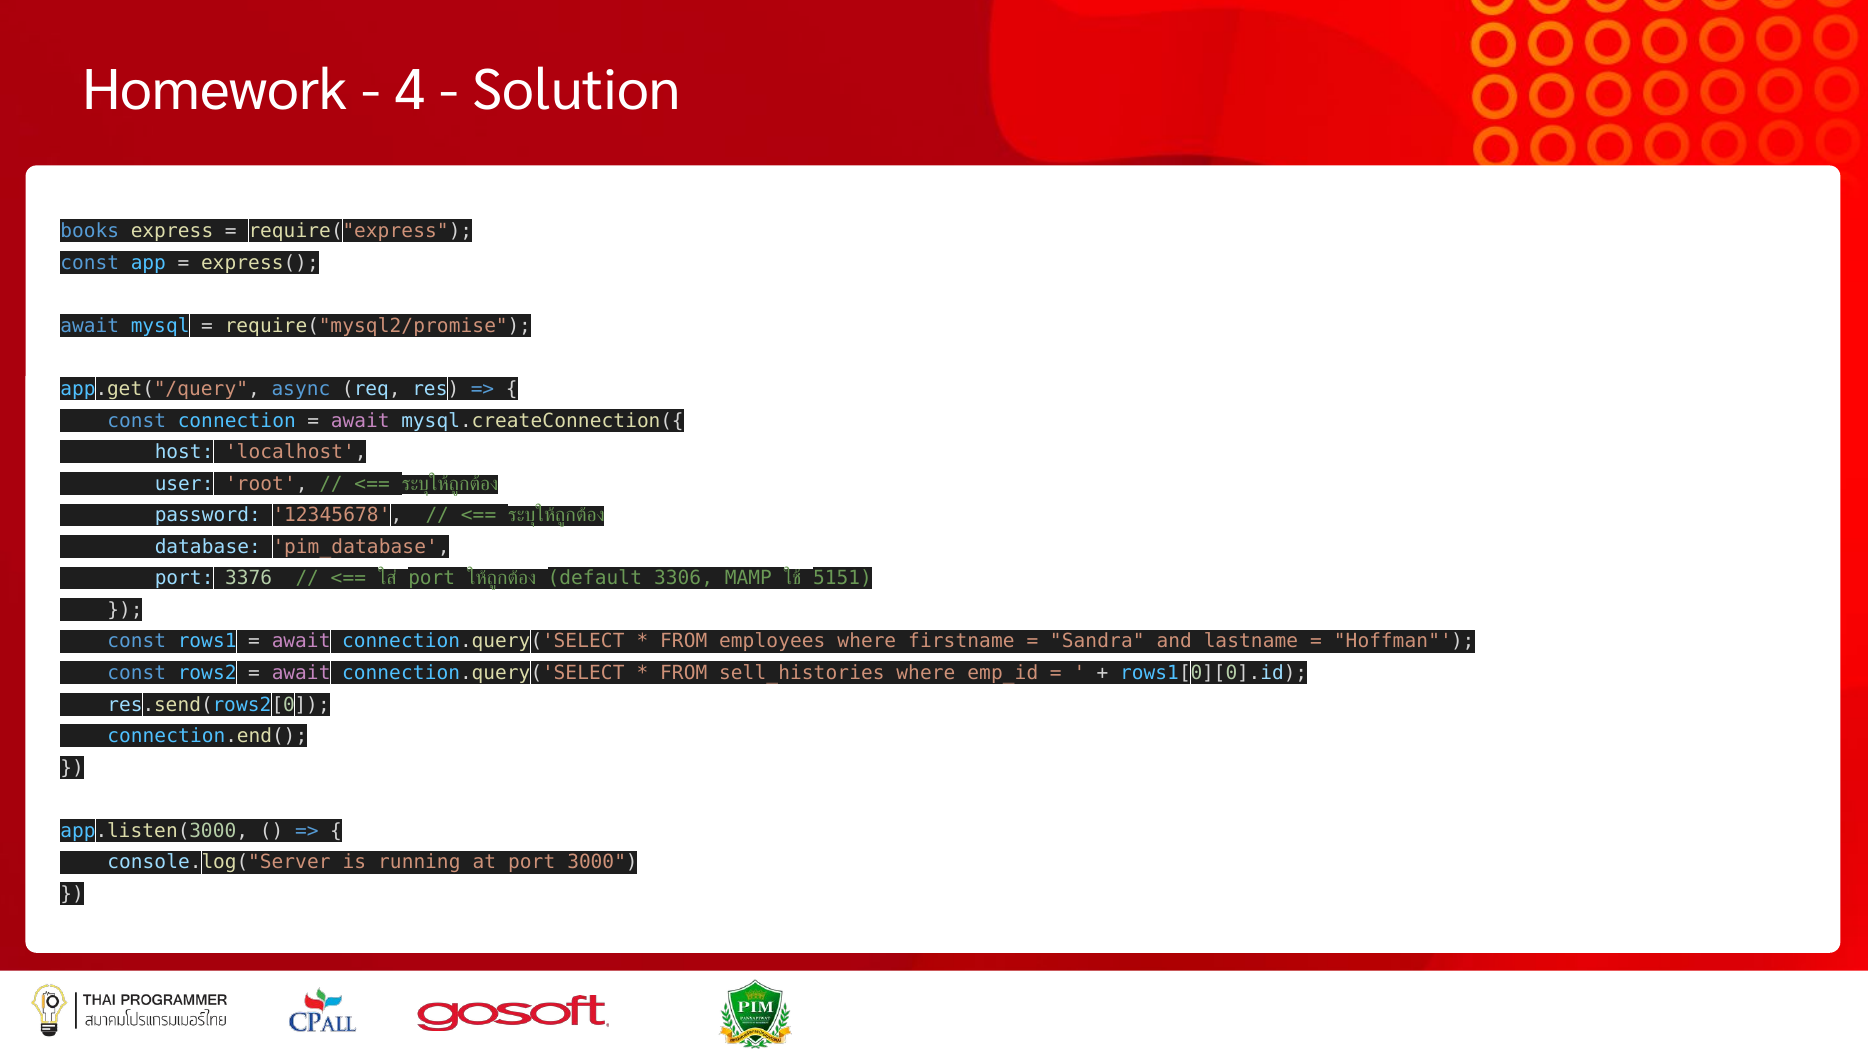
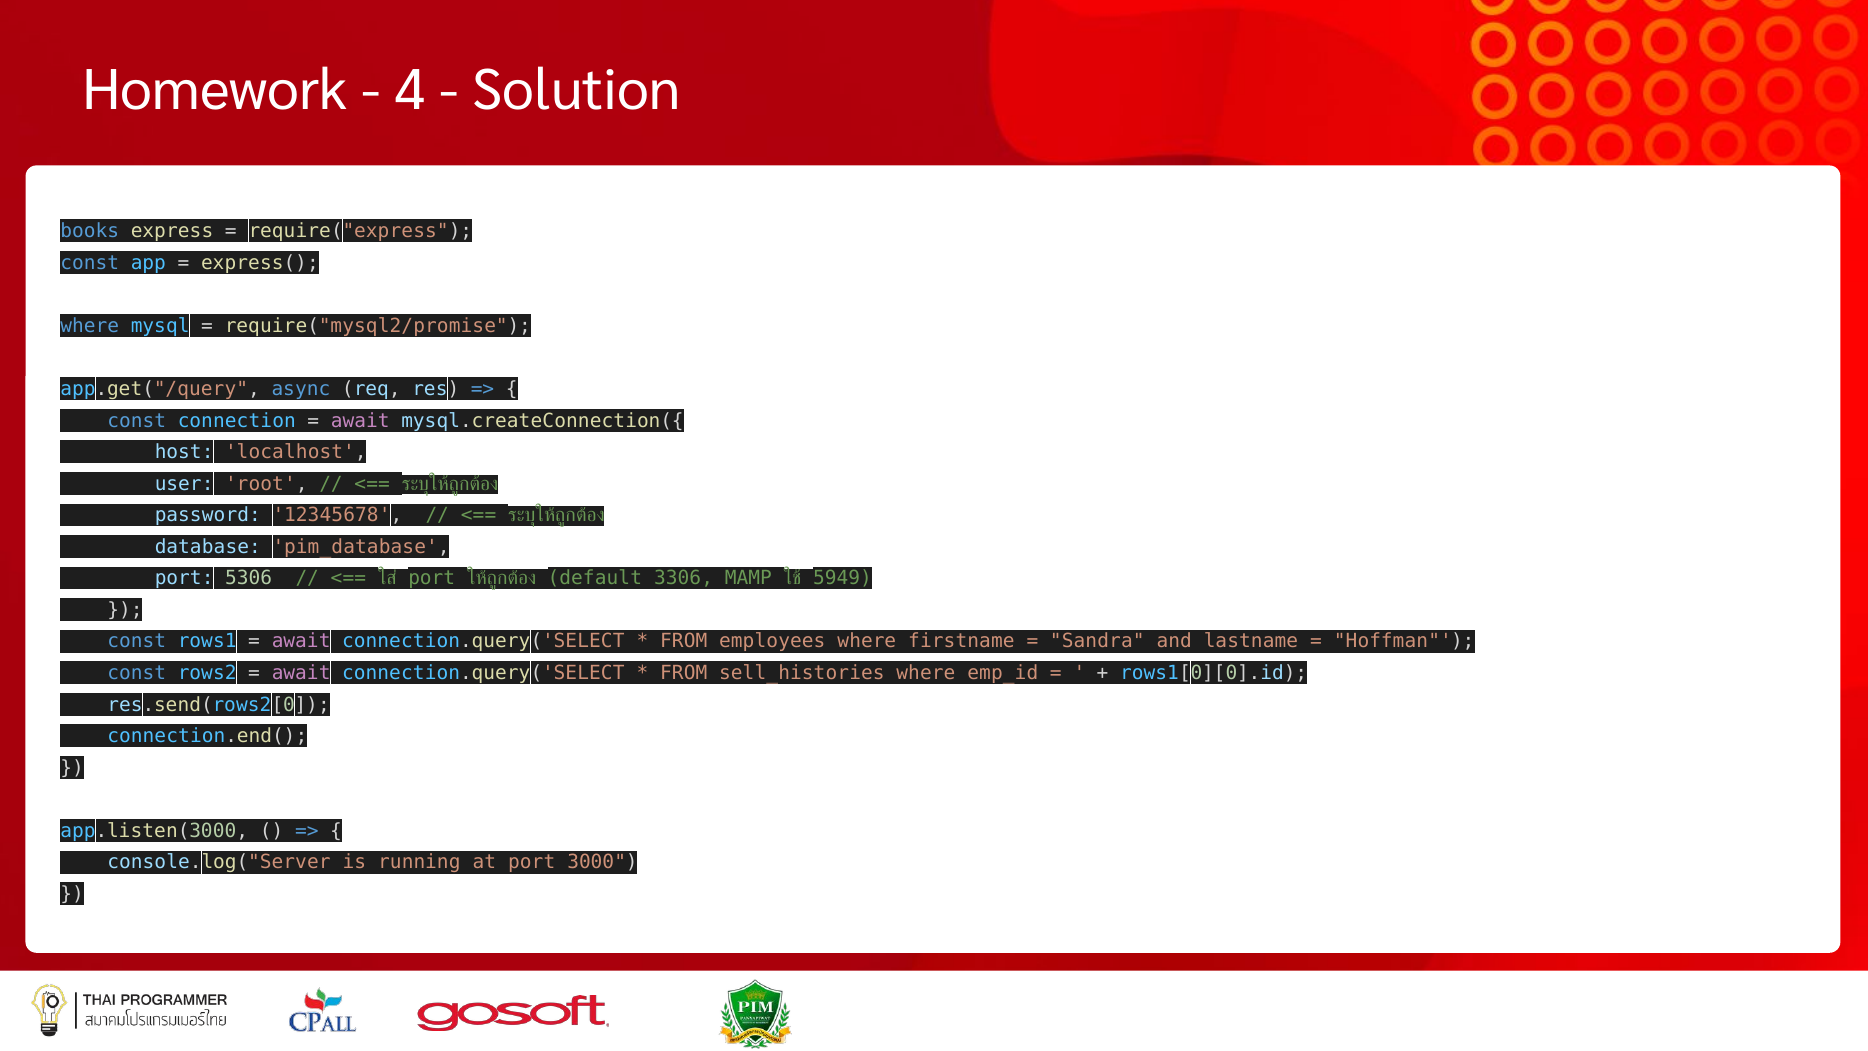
await: await -> where (90, 326)
3376: 3376 -> 5306 (249, 578)
5151: 5151 -> 5949 (842, 578)
